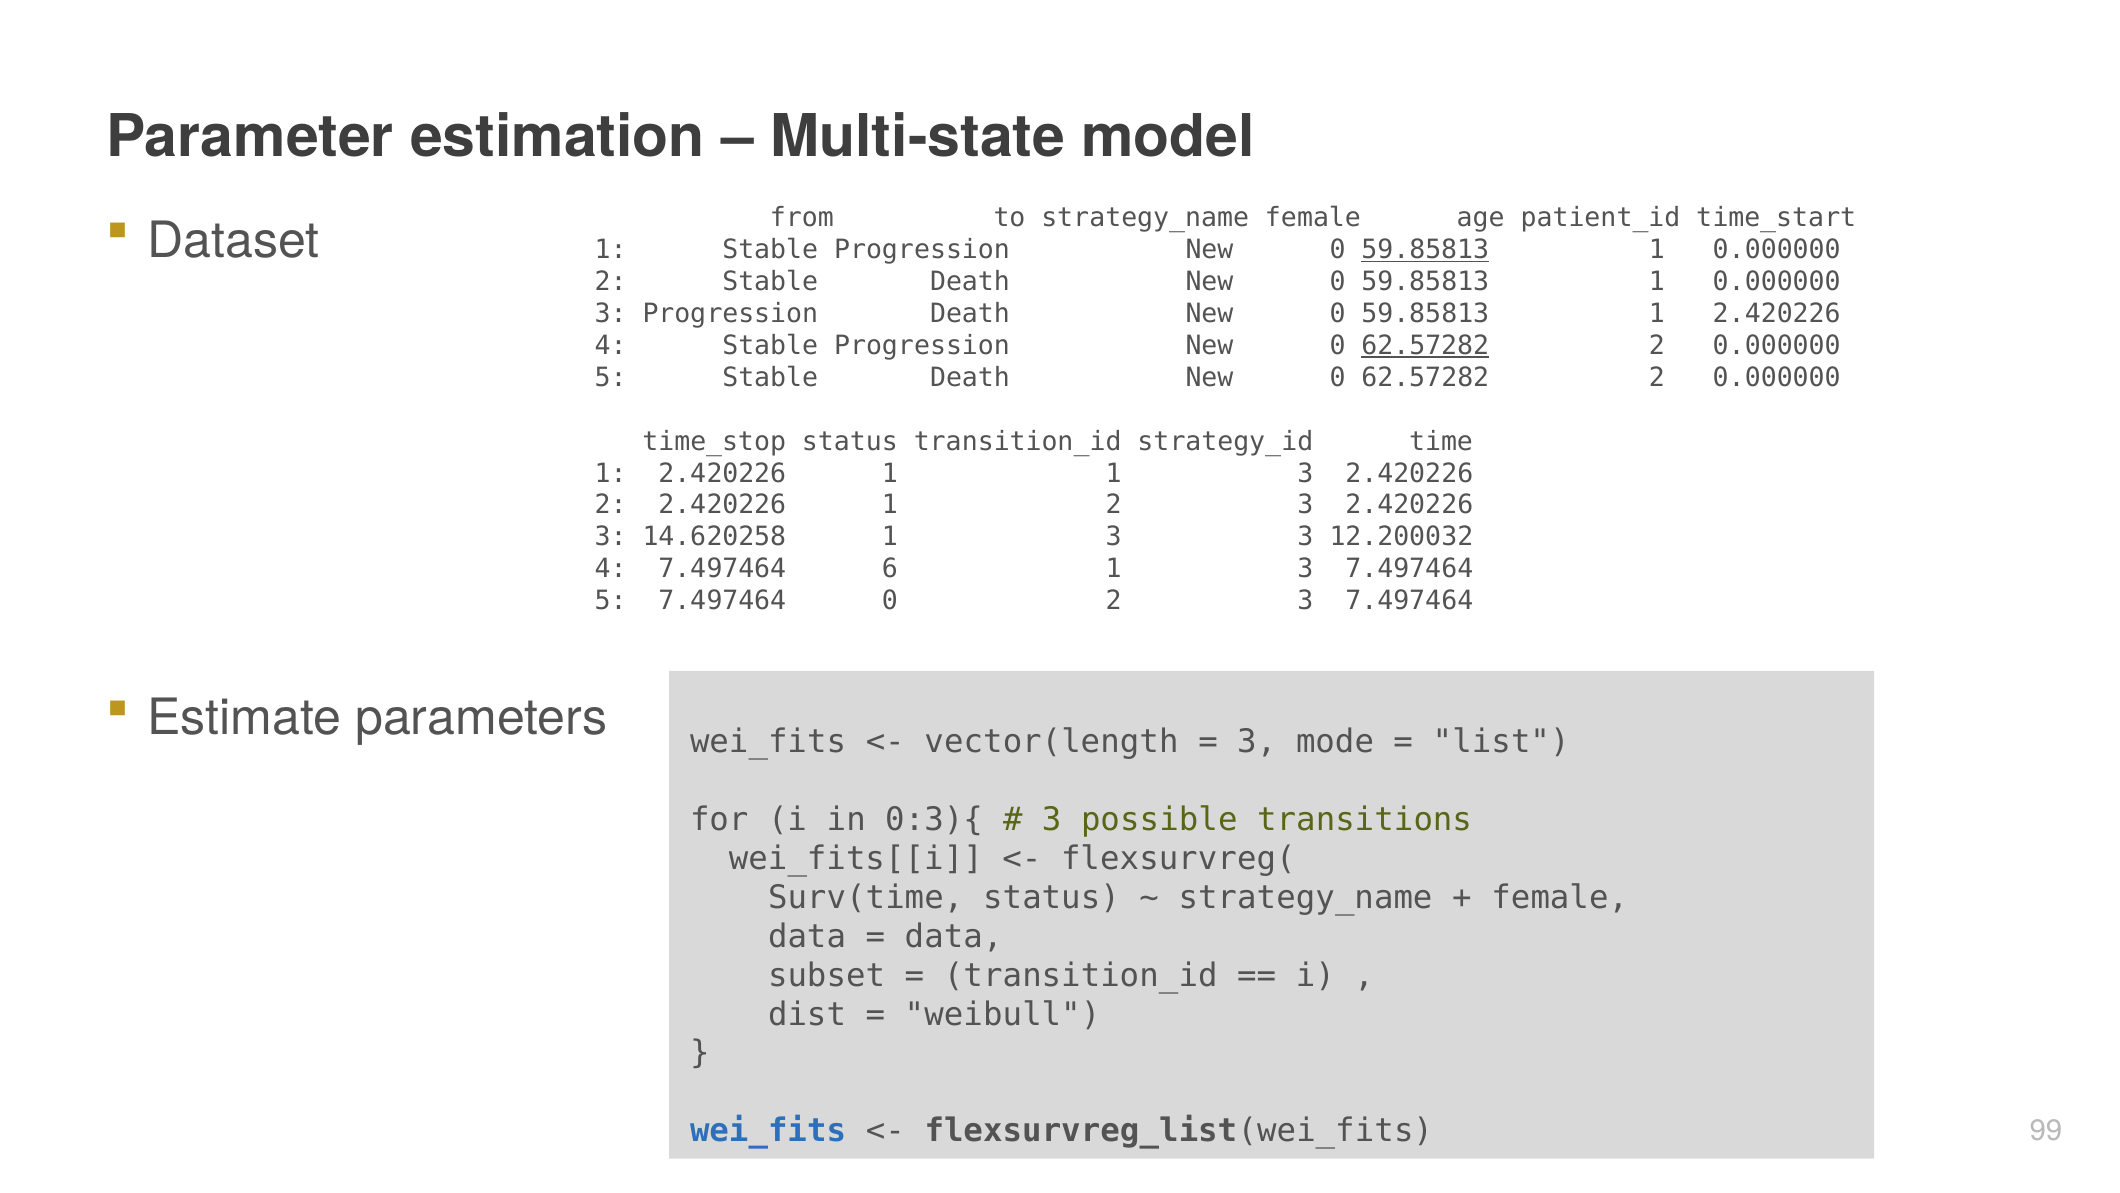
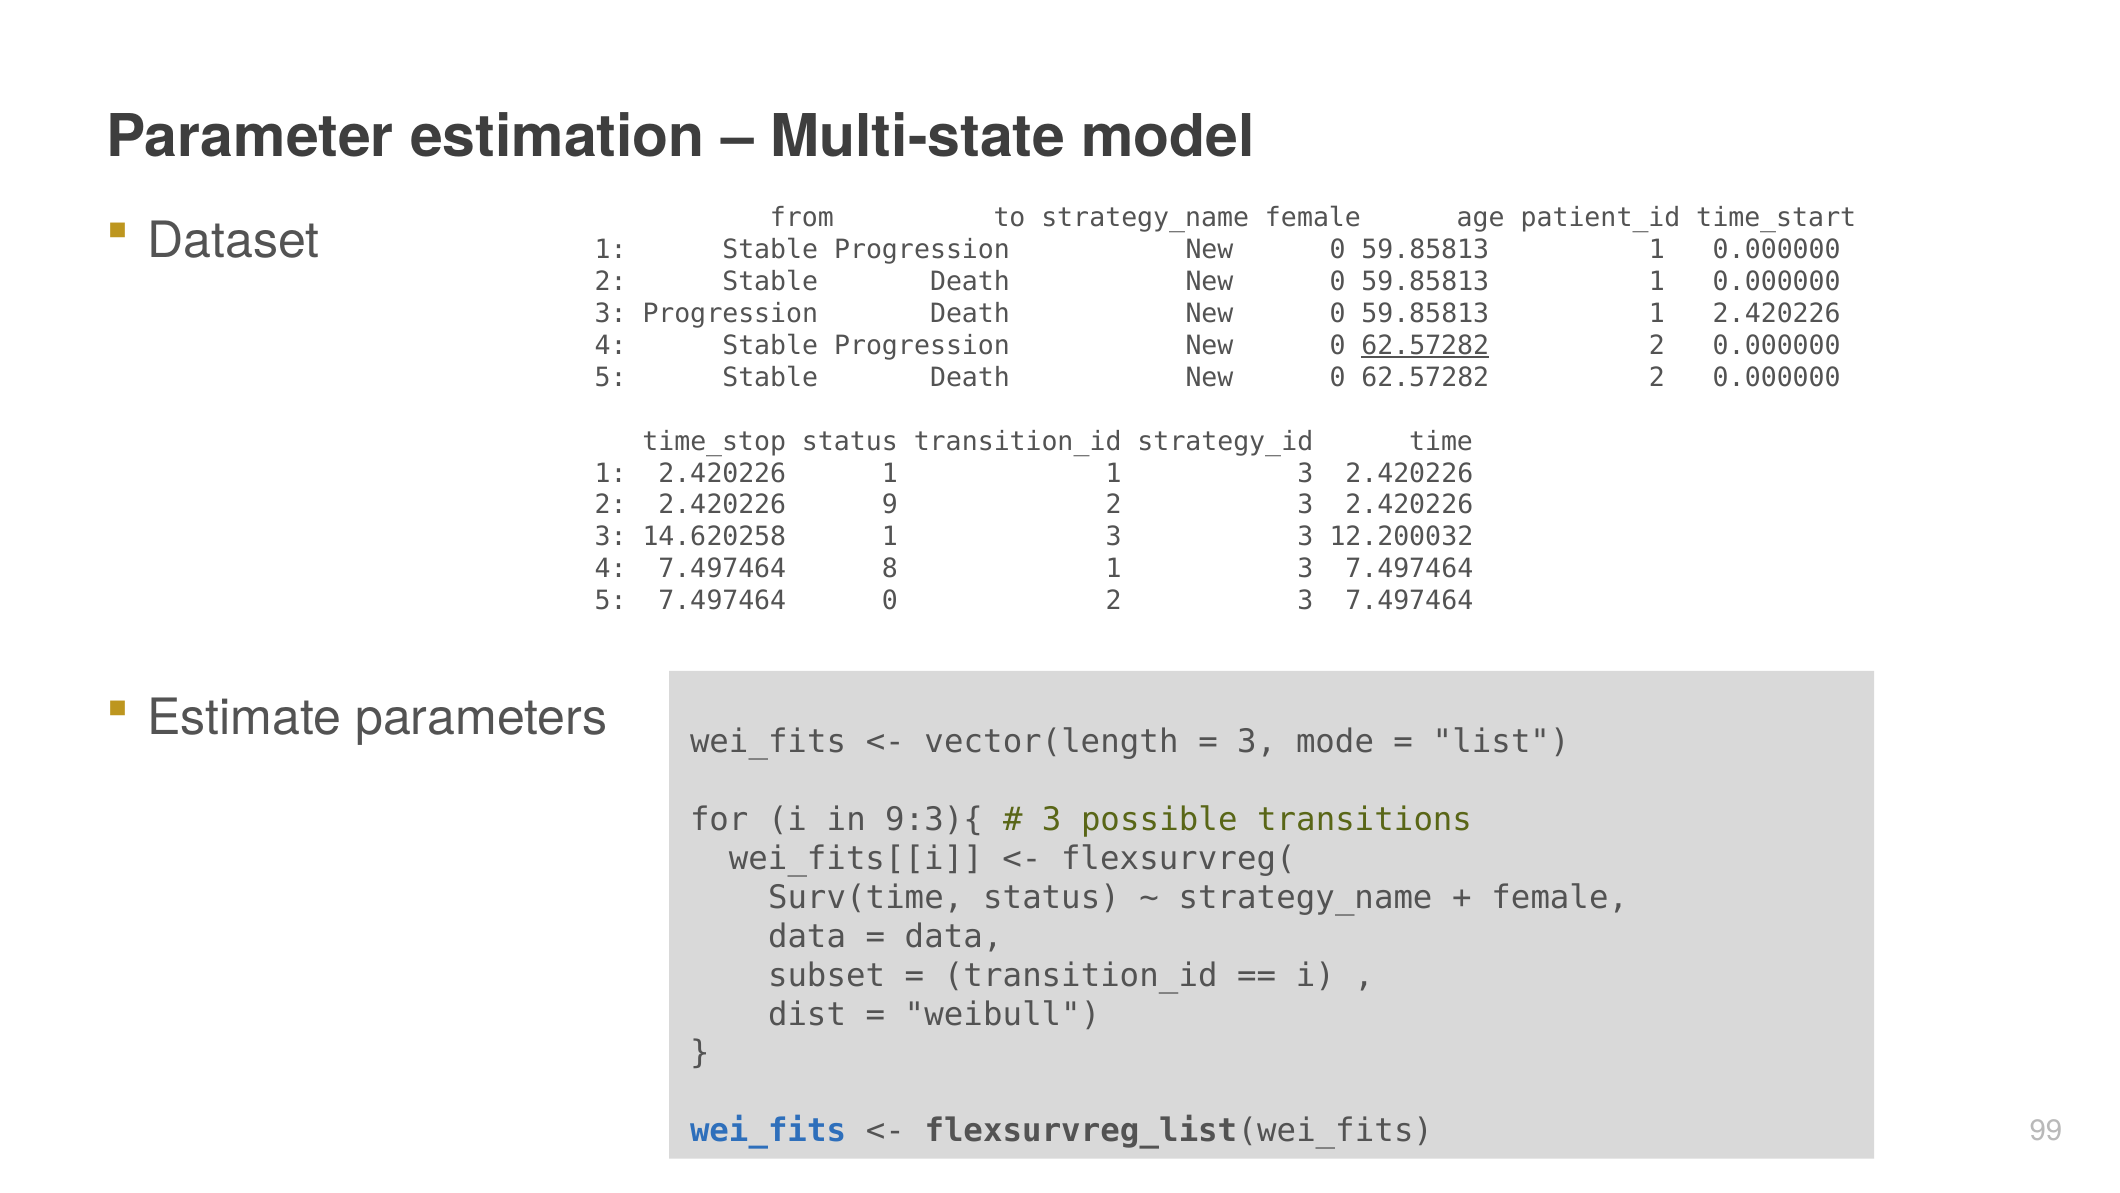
59.85813 underline: present -> none (1425, 250)
2 2.420226 1: 1 -> 9 (890, 505)
6: 6 -> 8 (890, 569)
0:3){: 0:3){ -> 9:3){ (934, 819)
